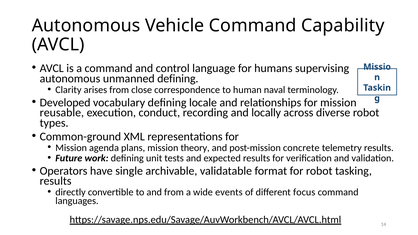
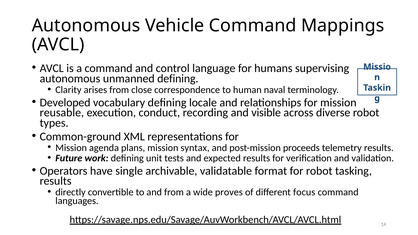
Capability: Capability -> Mappings (343, 25)
locally: locally -> visible (266, 113)
theory: theory -> syntax (195, 148)
concrete: concrete -> proceeds (301, 148)
events: events -> proves (229, 192)
